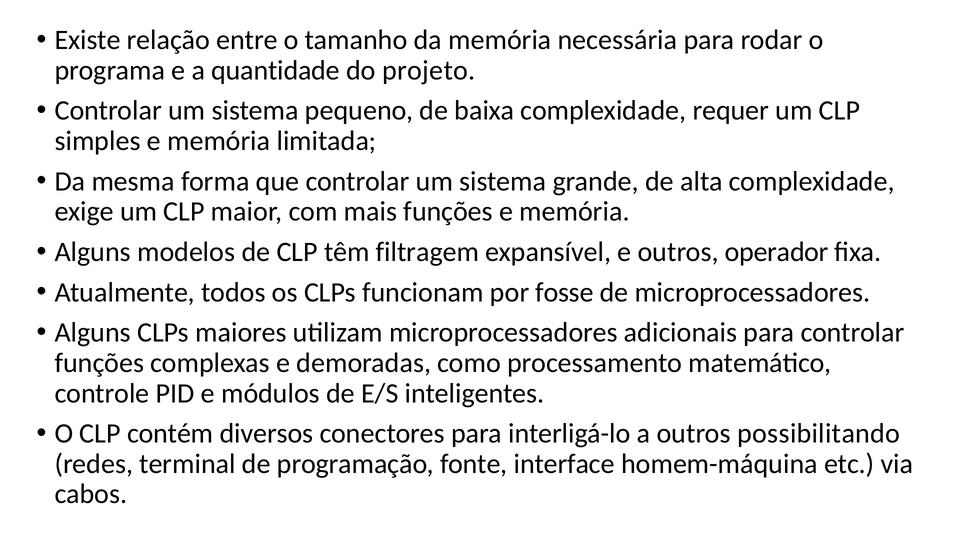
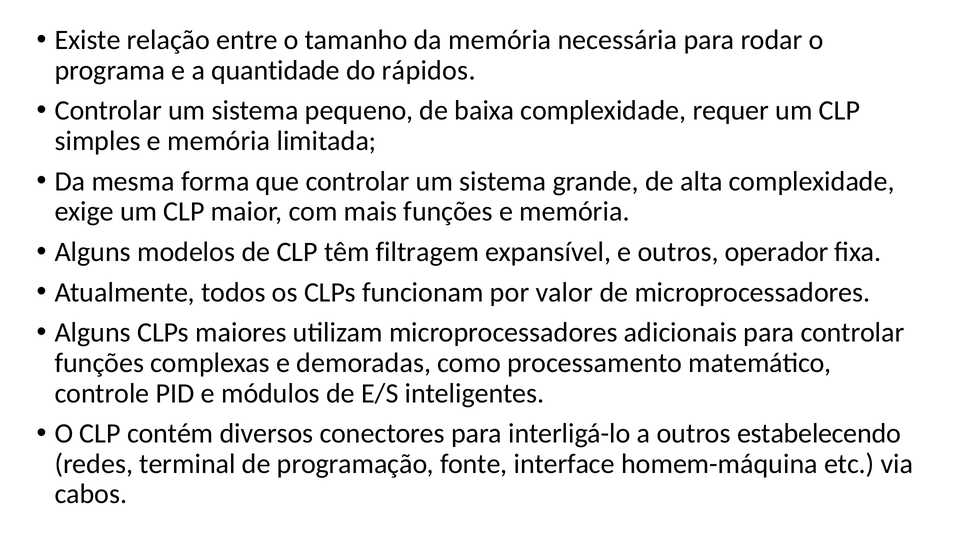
projeto: projeto -> rápidos (429, 70)
fosse: fosse -> valor (564, 292)
possibilitando: possibilitando -> estabelecendo (819, 433)
